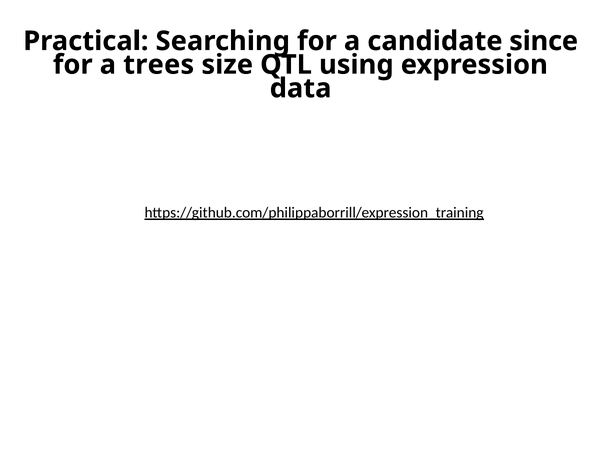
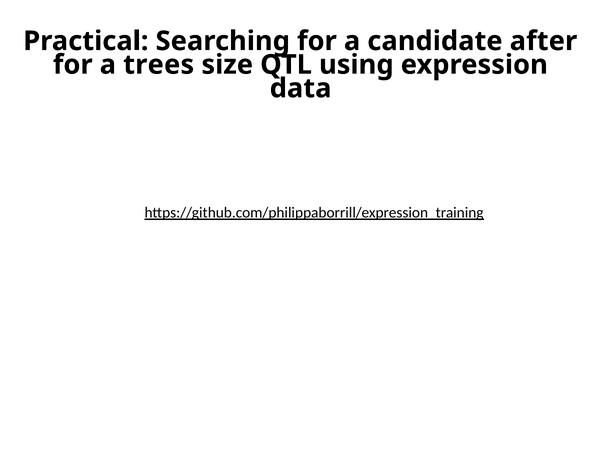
since: since -> after (543, 41)
